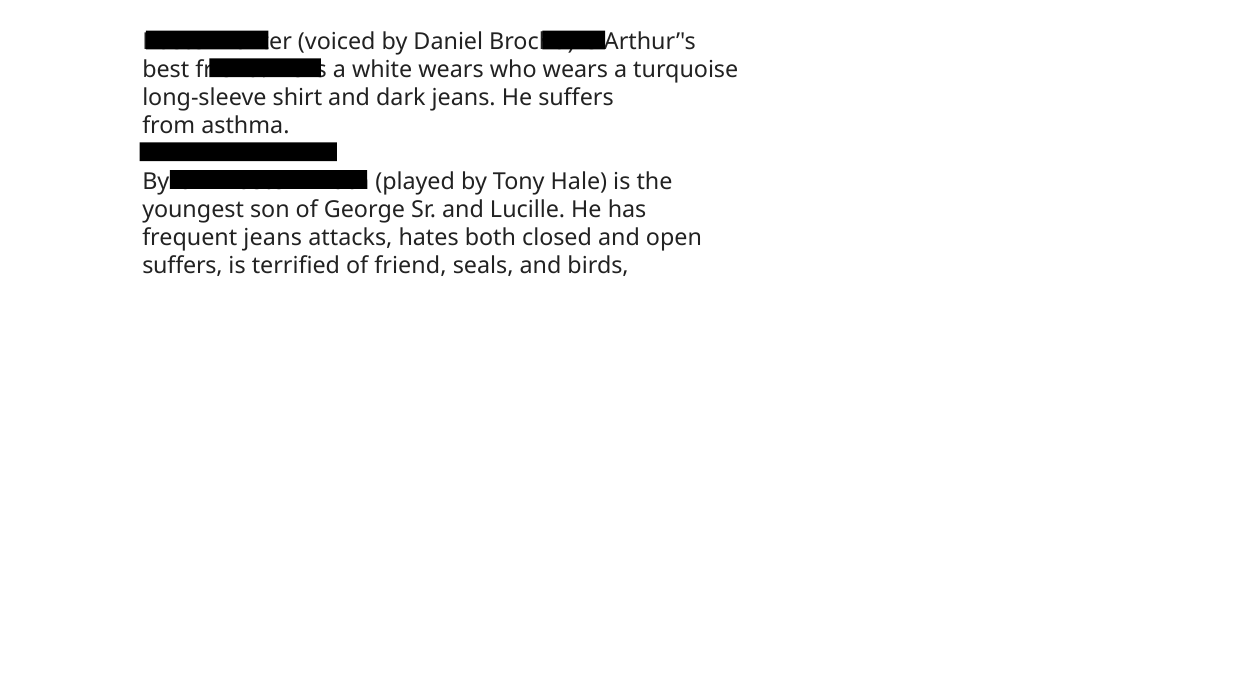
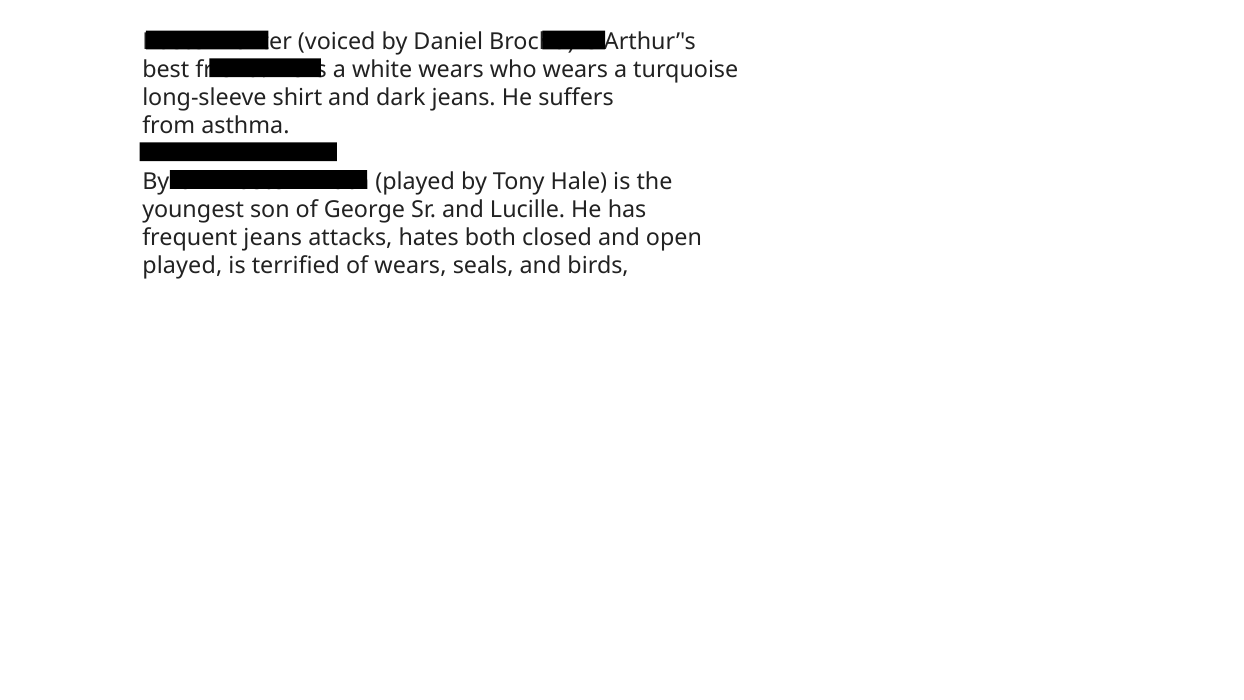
suffers: suffers -> played (182, 266)
of friend: friend -> wears (410, 266)
